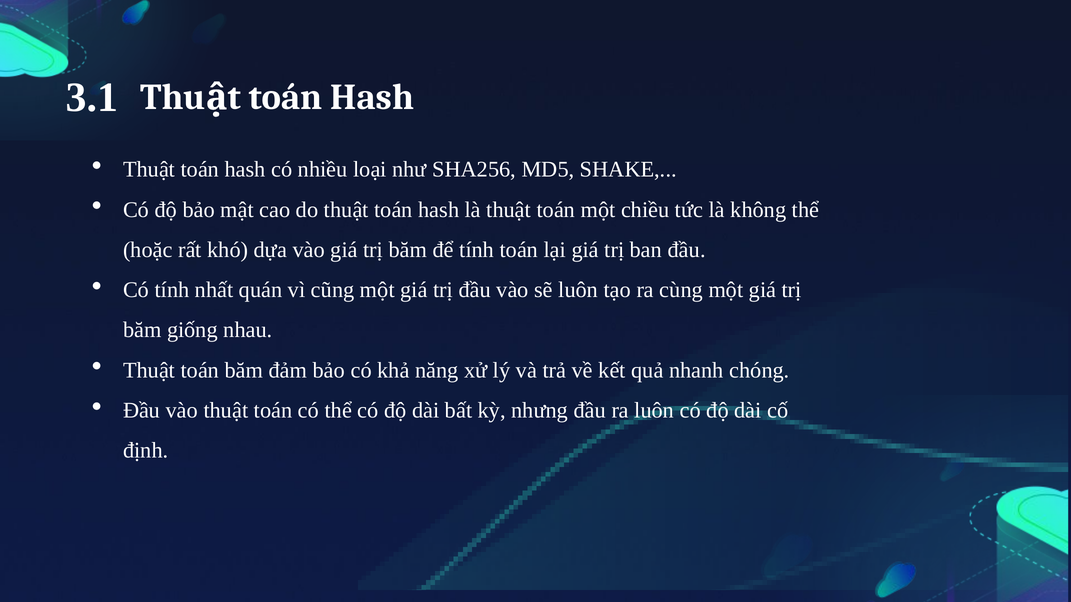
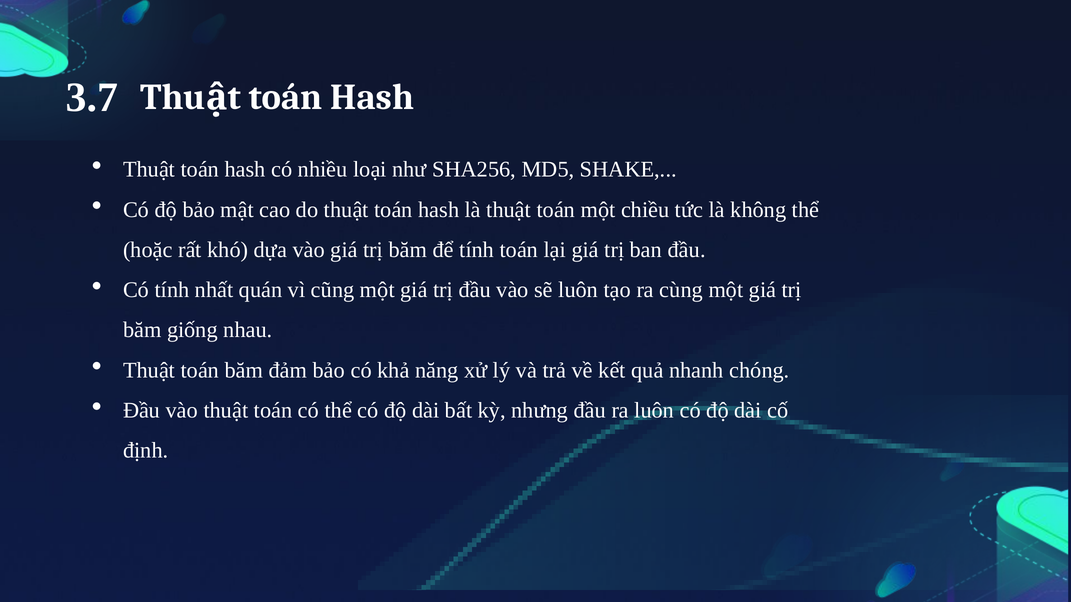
3.1: 3.1 -> 3.7 (92, 98)
